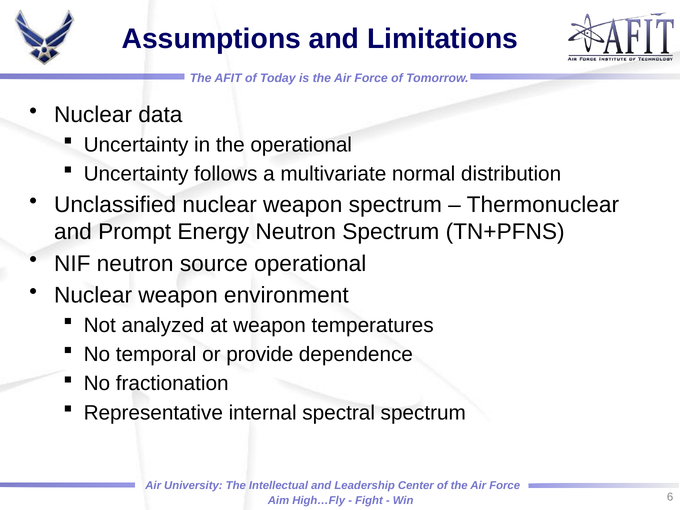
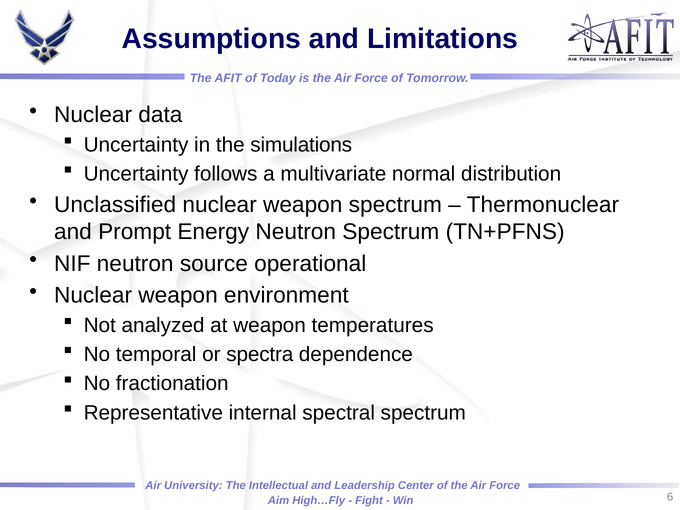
the operational: operational -> simulations (301, 145)
provide: provide -> spectra (260, 355)
